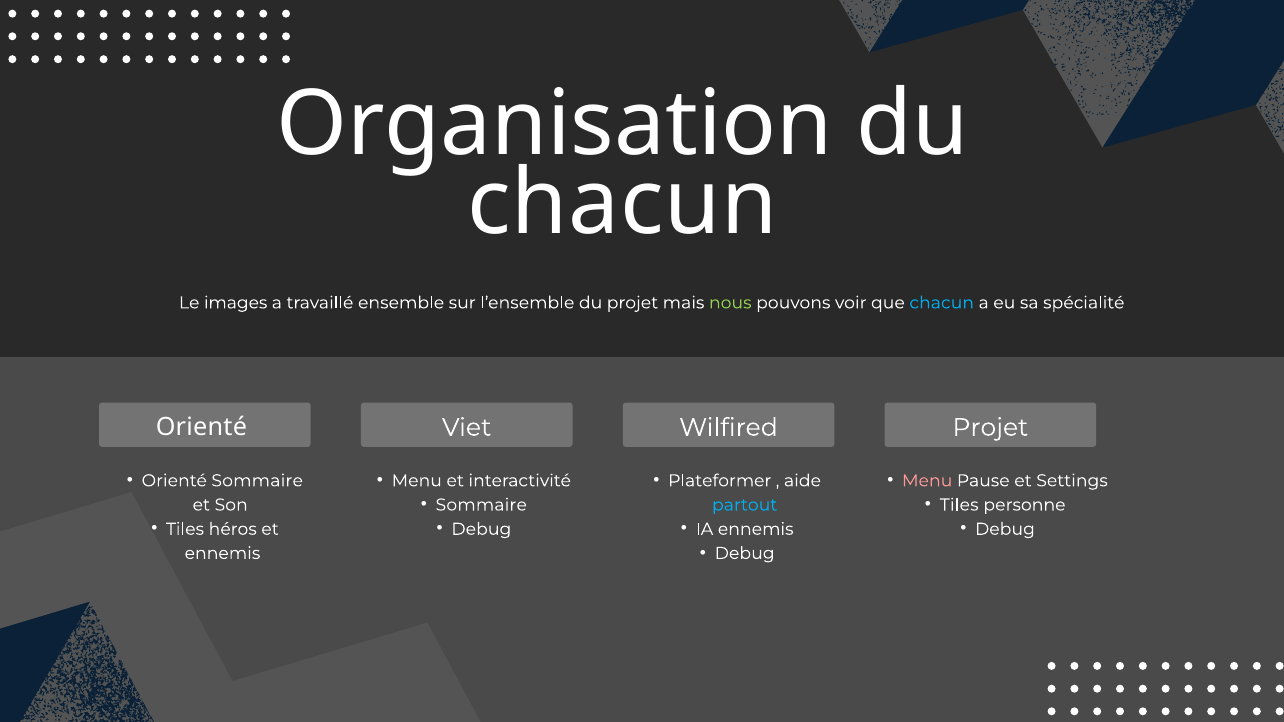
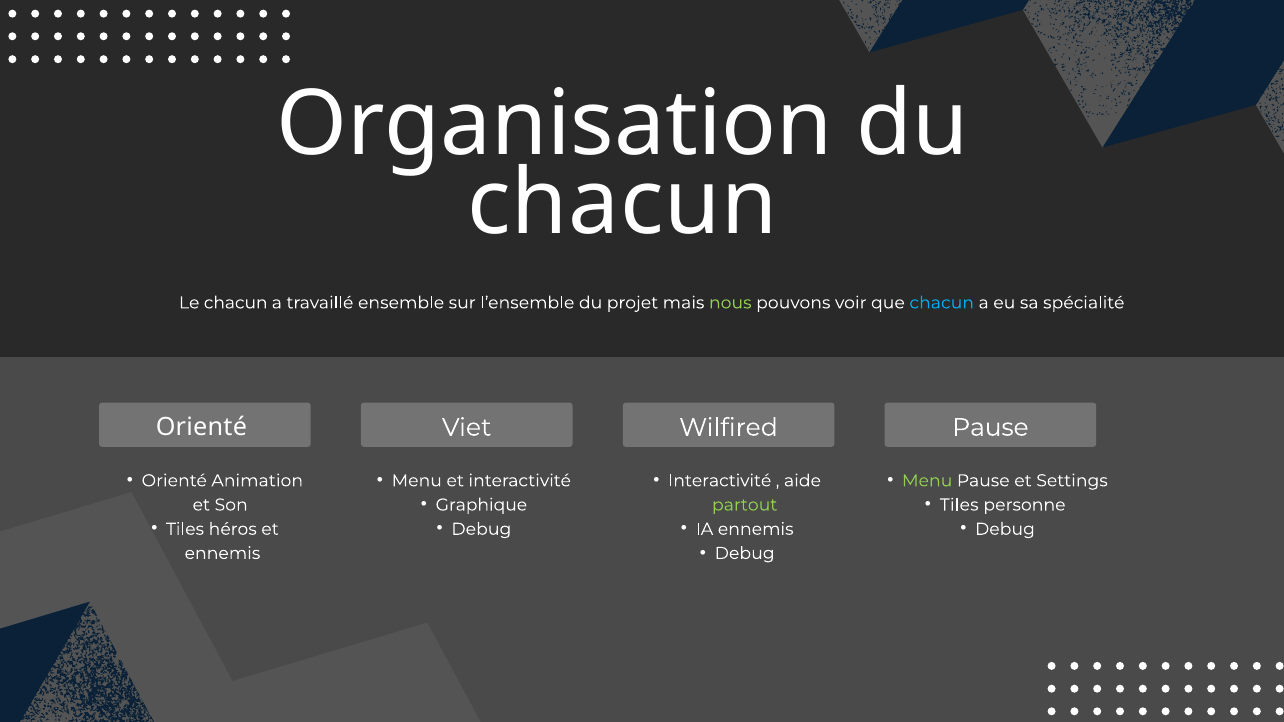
Le images: images -> chacun (236, 303)
Wilfired Projet: Projet -> Pause (990, 428)
Orienté Sommaire: Sommaire -> Animation (257, 481)
Plateformer: Plateformer -> Interactivité (720, 481)
Menu colour: pink -> light green (927, 481)
Sommaire: Sommaire -> Graphique (481, 505)
partout colour: light blue -> light green (745, 505)
